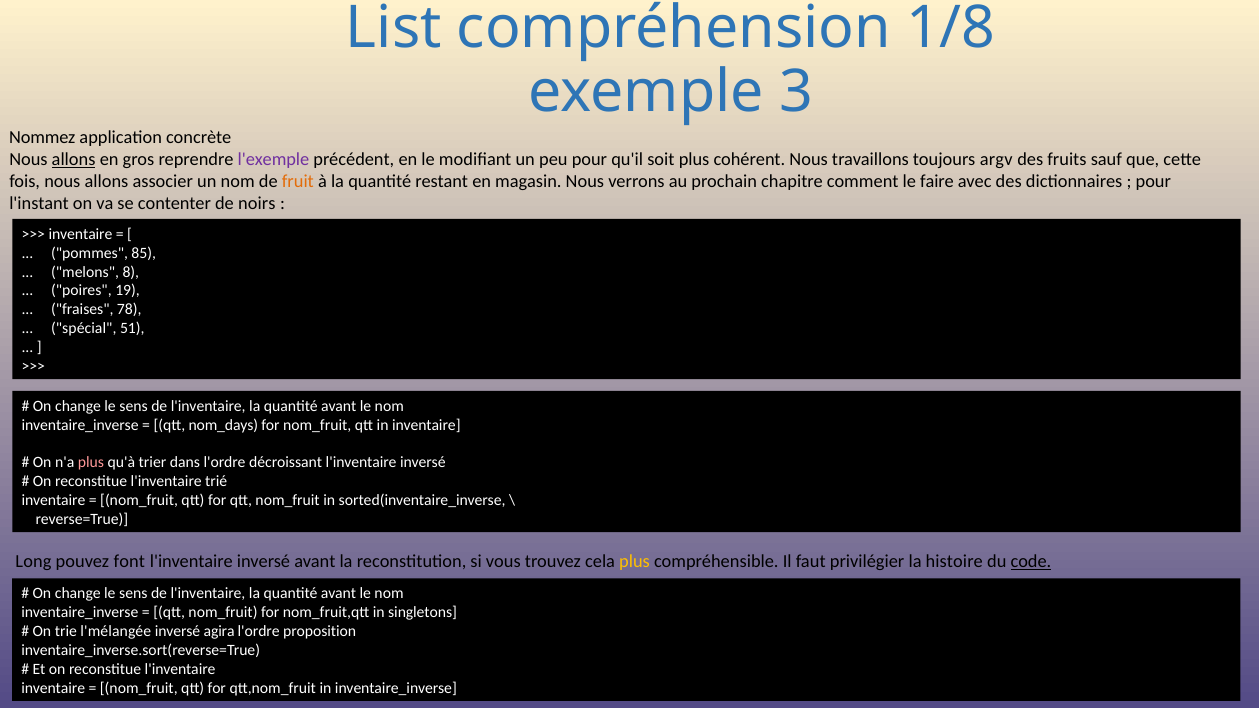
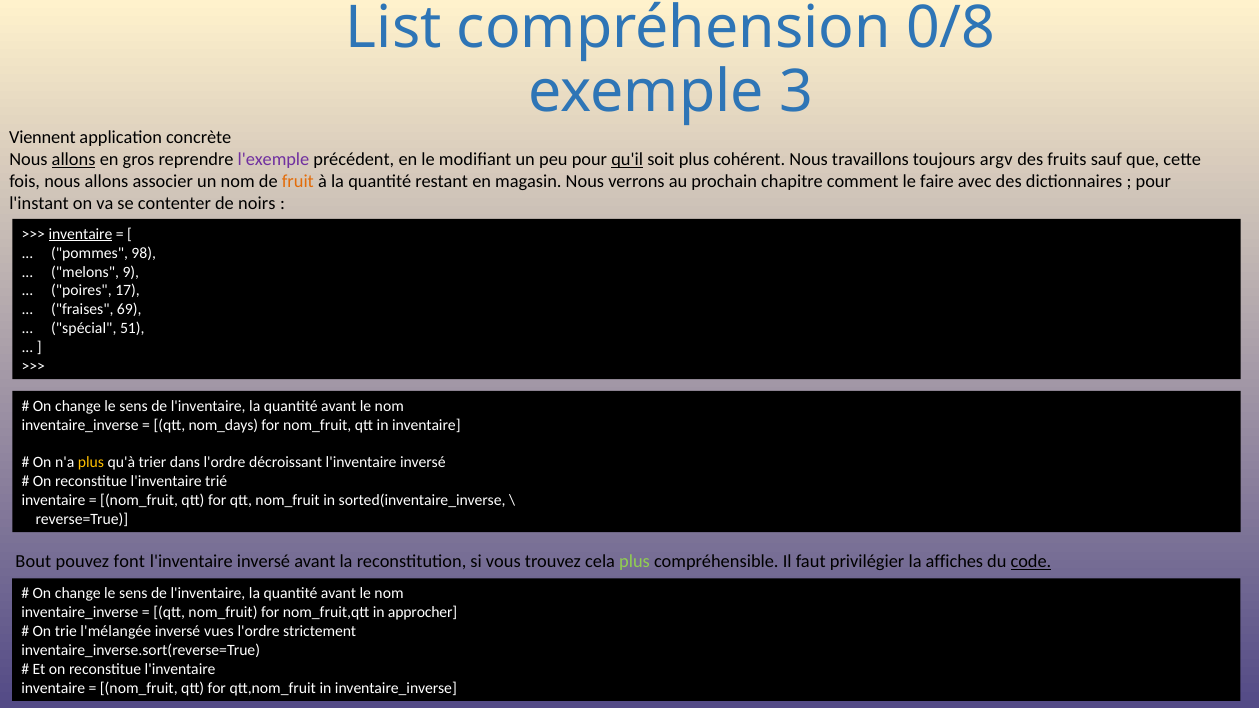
1/8: 1/8 -> 0/8 (951, 28)
Nommez: Nommez -> Viennent (42, 137)
qu'il underline: none -> present (627, 159)
inventaire underline: none -> present (80, 234)
85: 85 -> 98 (144, 253)
8: 8 -> 9 (131, 272)
19: 19 -> 17 (128, 291)
78: 78 -> 69 (129, 310)
plus colour: pink -> yellow (91, 463)
Long: Long -> Bout (33, 561)
plus colour: yellow -> light green (634, 561)
histoire: histoire -> affiches (954, 561)
singletons: singletons -> approcher (423, 613)
agira: agira -> vues (219, 632)
proposition: proposition -> strictement (320, 632)
